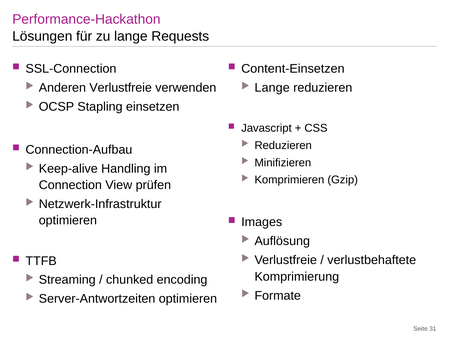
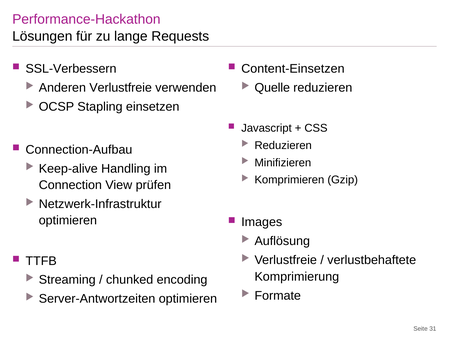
SSL-Connection: SSL-Connection -> SSL-Verbessern (71, 69)
Lange: Lange -> Quelle (272, 88)
